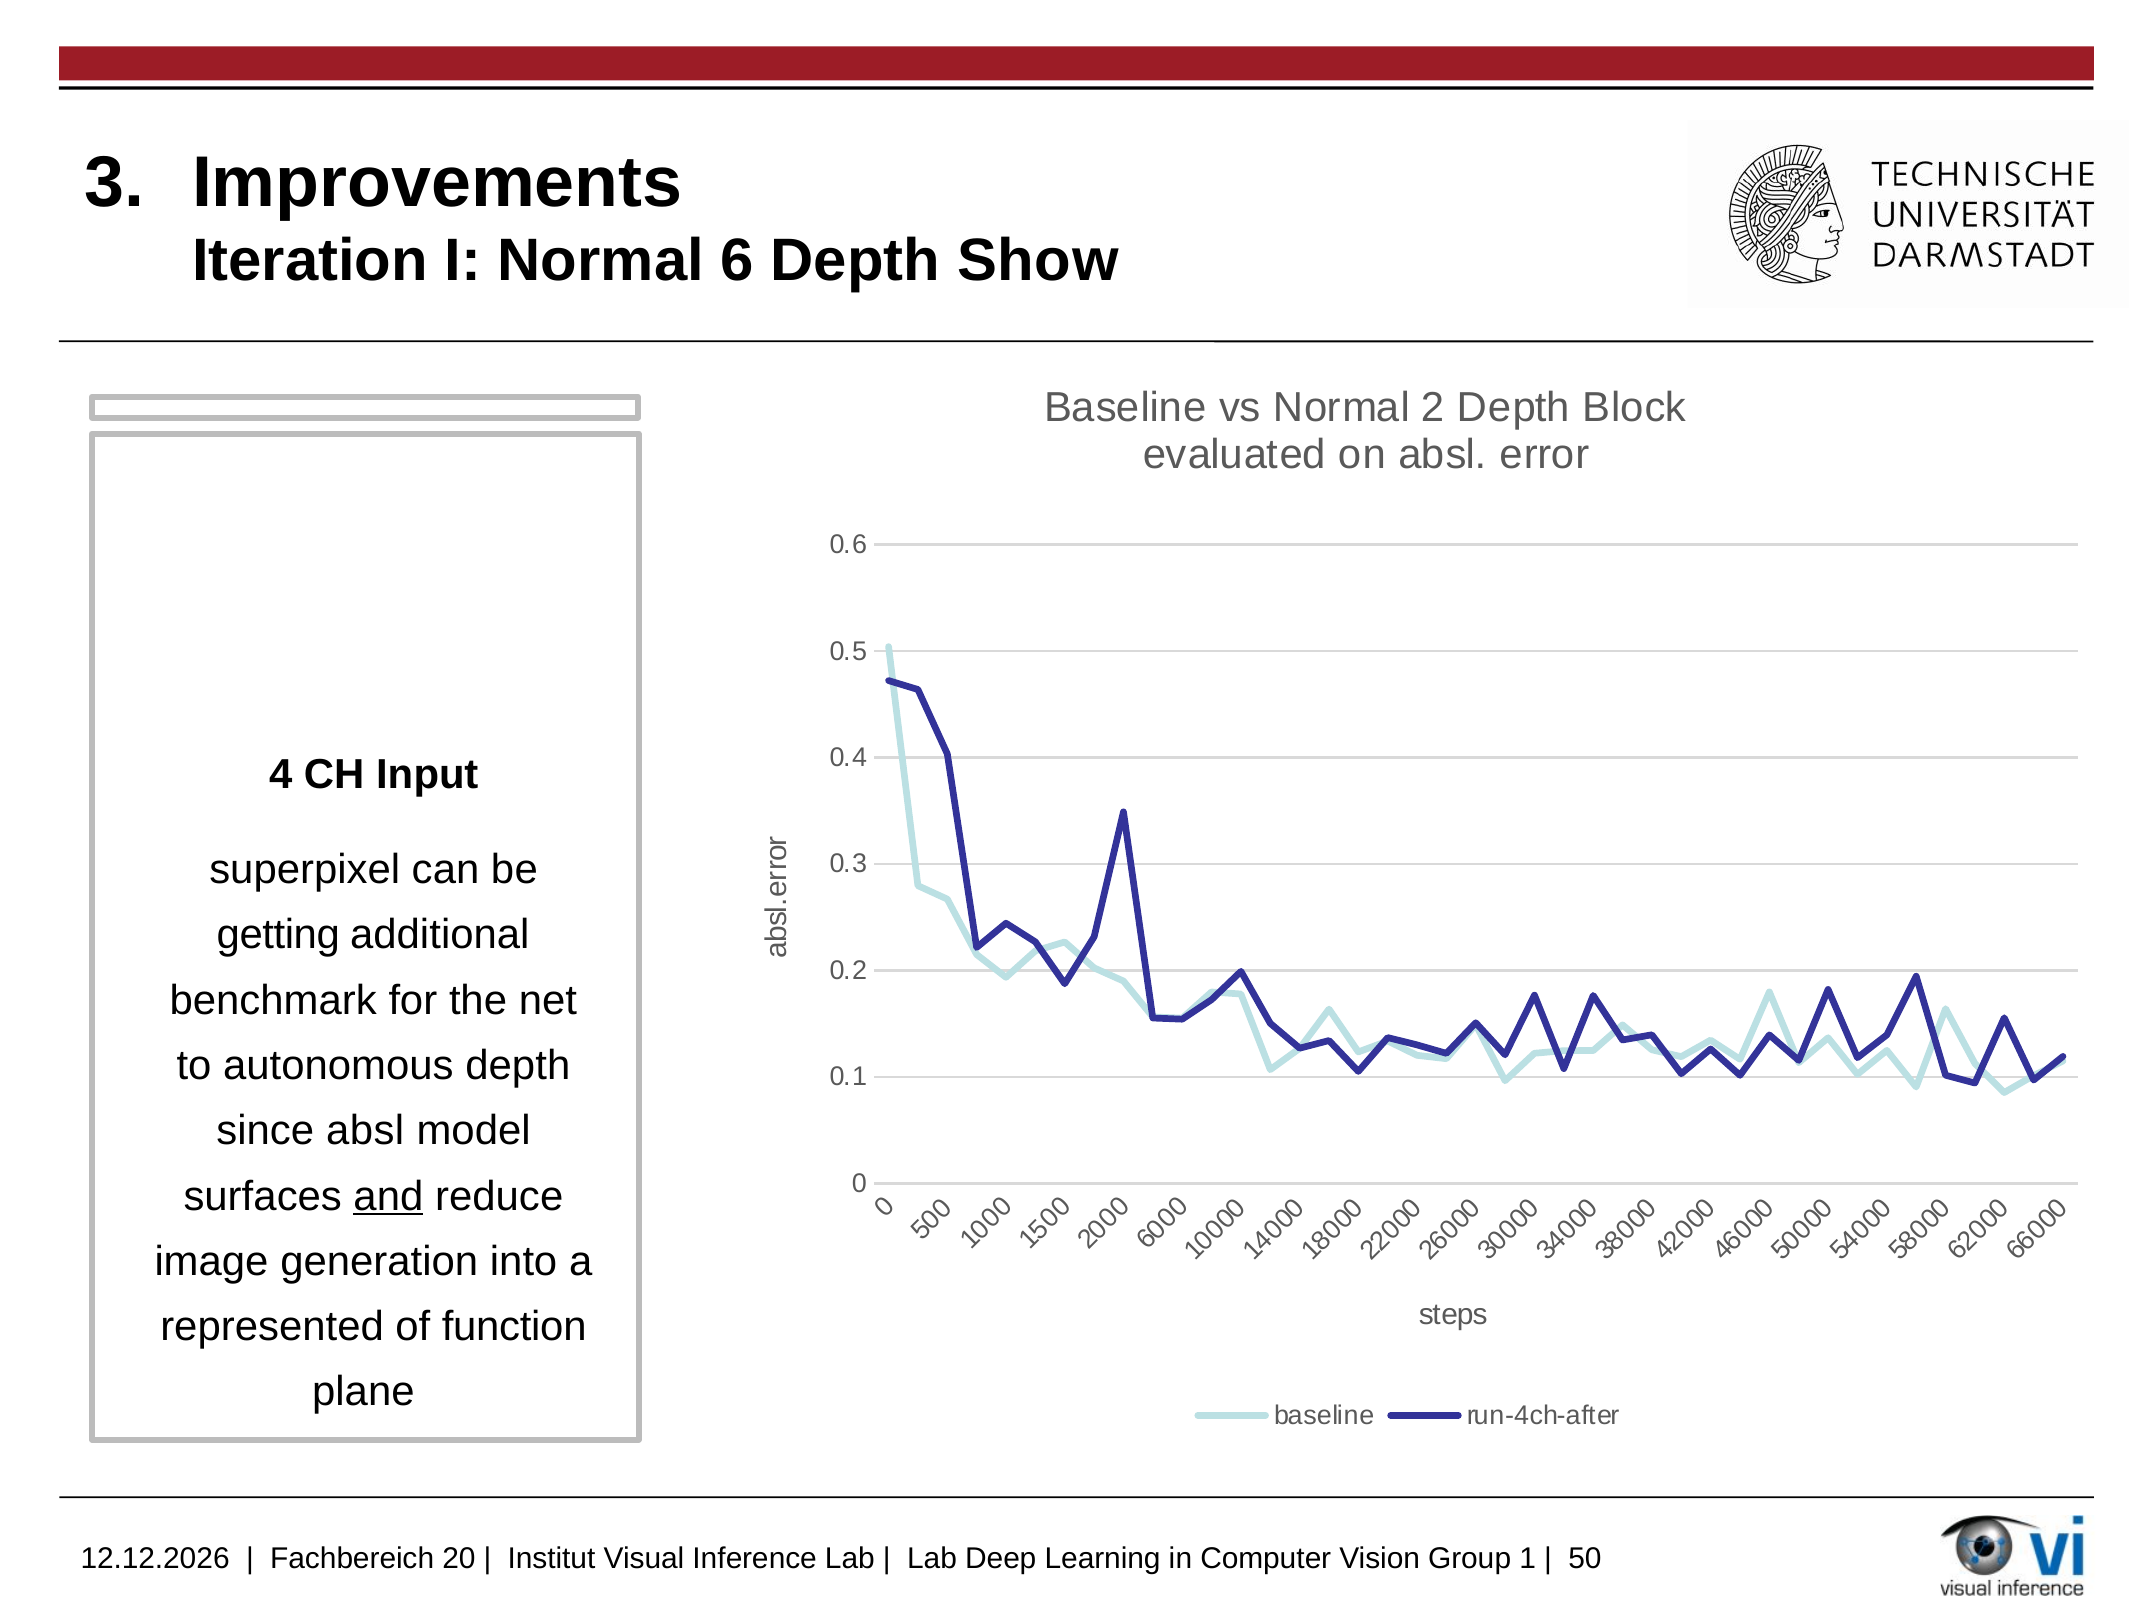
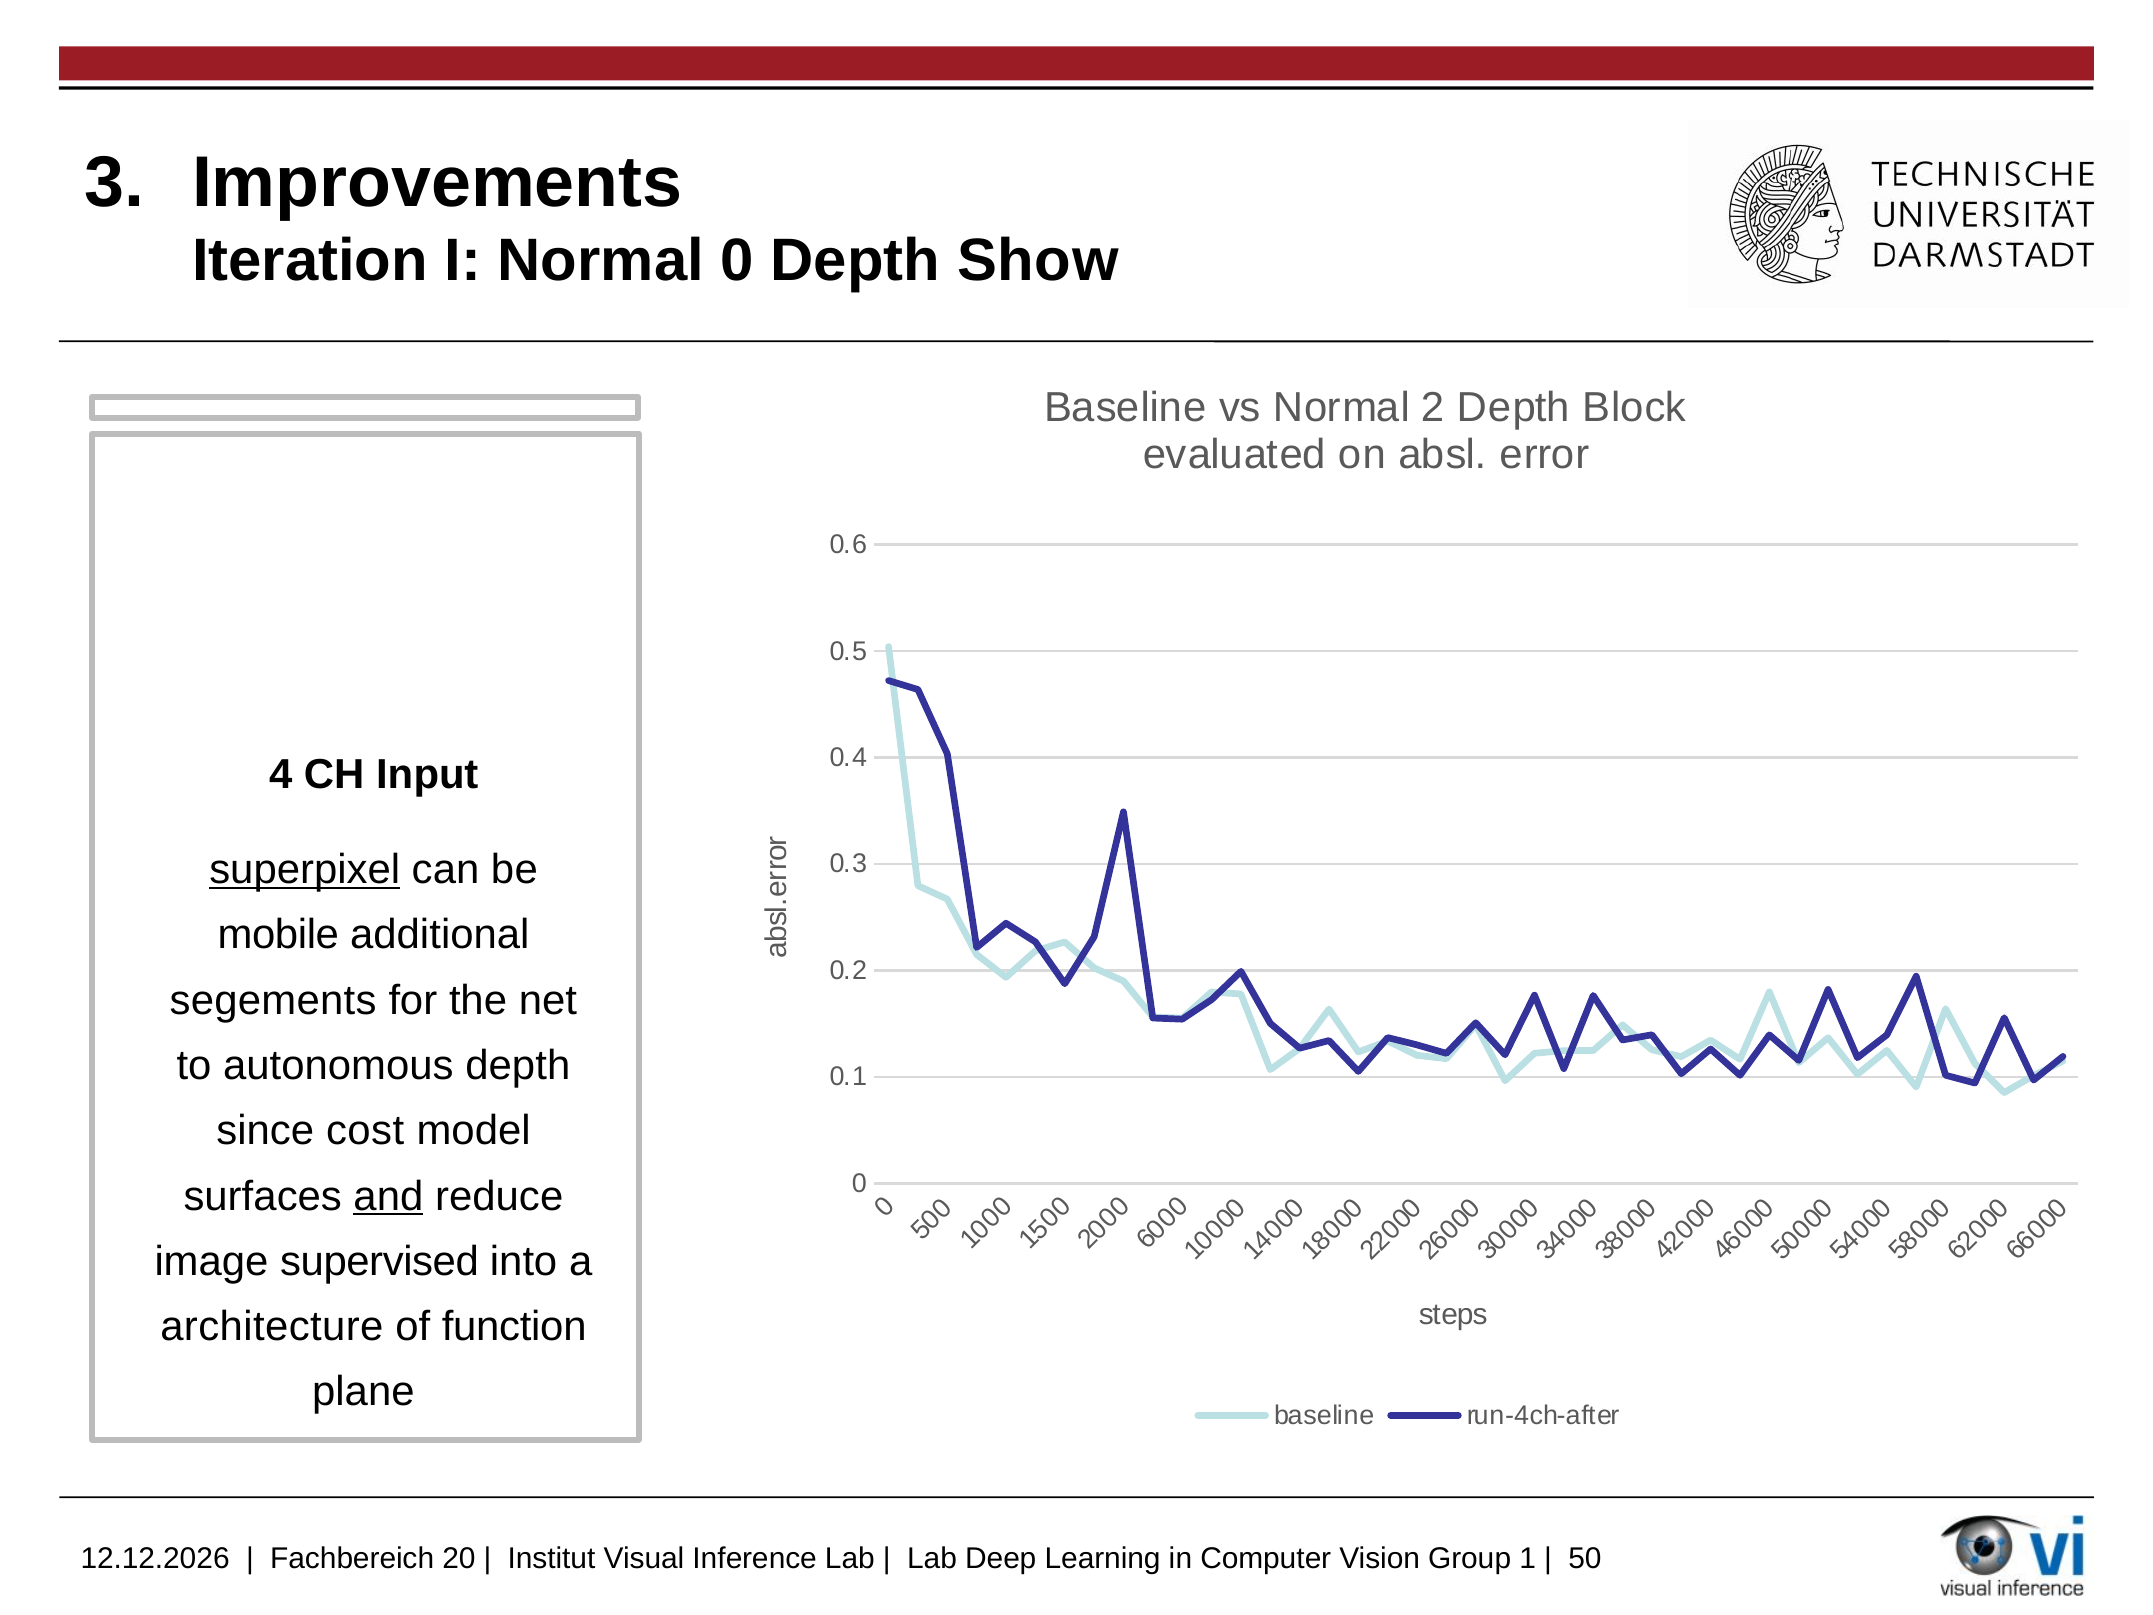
Normal 6: 6 -> 0 (737, 261)
superpixel underline: none -> present (305, 870)
getting: getting -> mobile (278, 935)
benchmark: benchmark -> segements (273, 1000)
since absl: absl -> cost (365, 1131)
generation: generation -> supervised (379, 1261)
represented: represented -> architecture (272, 1327)
